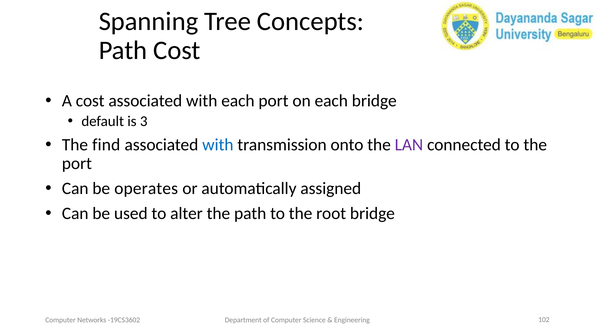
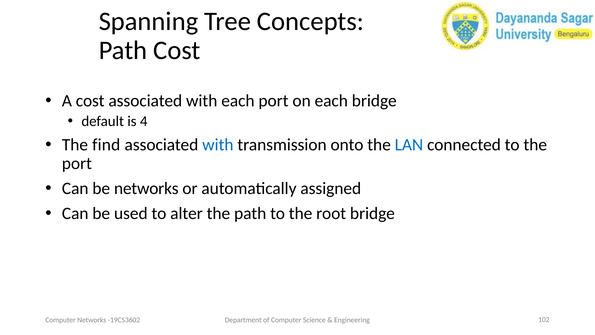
3: 3 -> 4 (144, 121)
LAN colour: purple -> blue (409, 145)
be operates: operates -> networks (146, 188)
